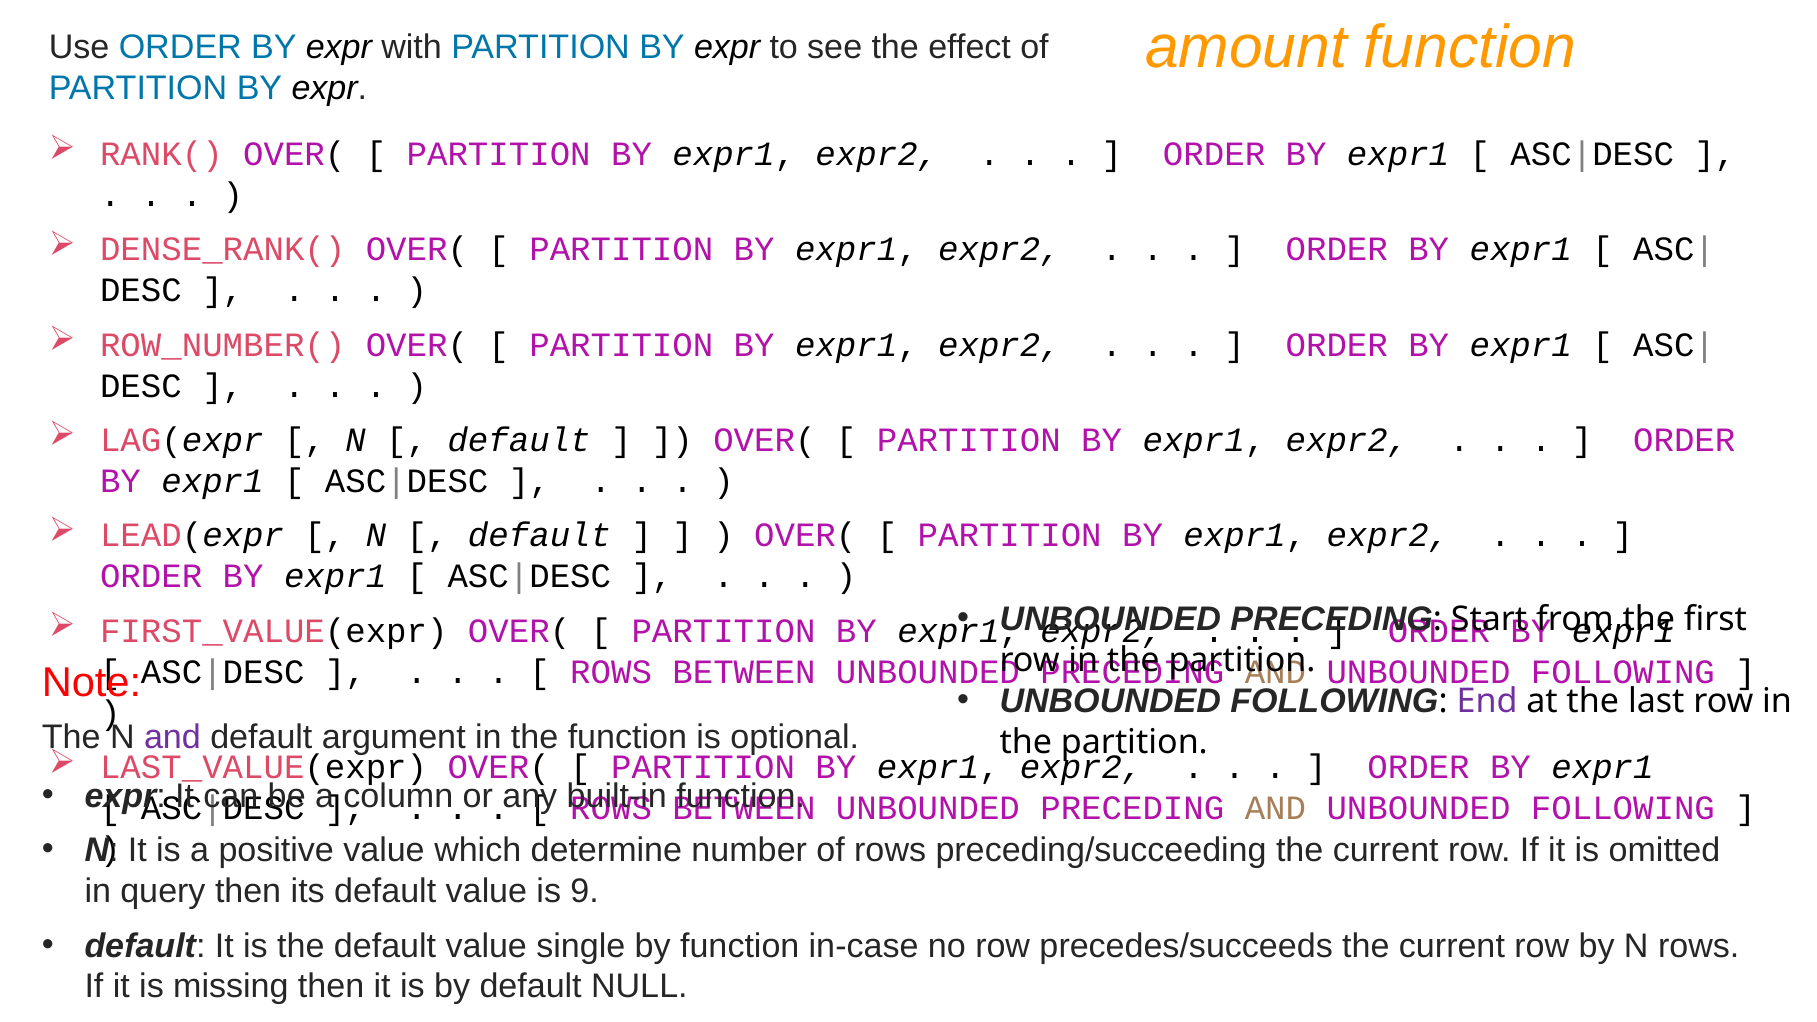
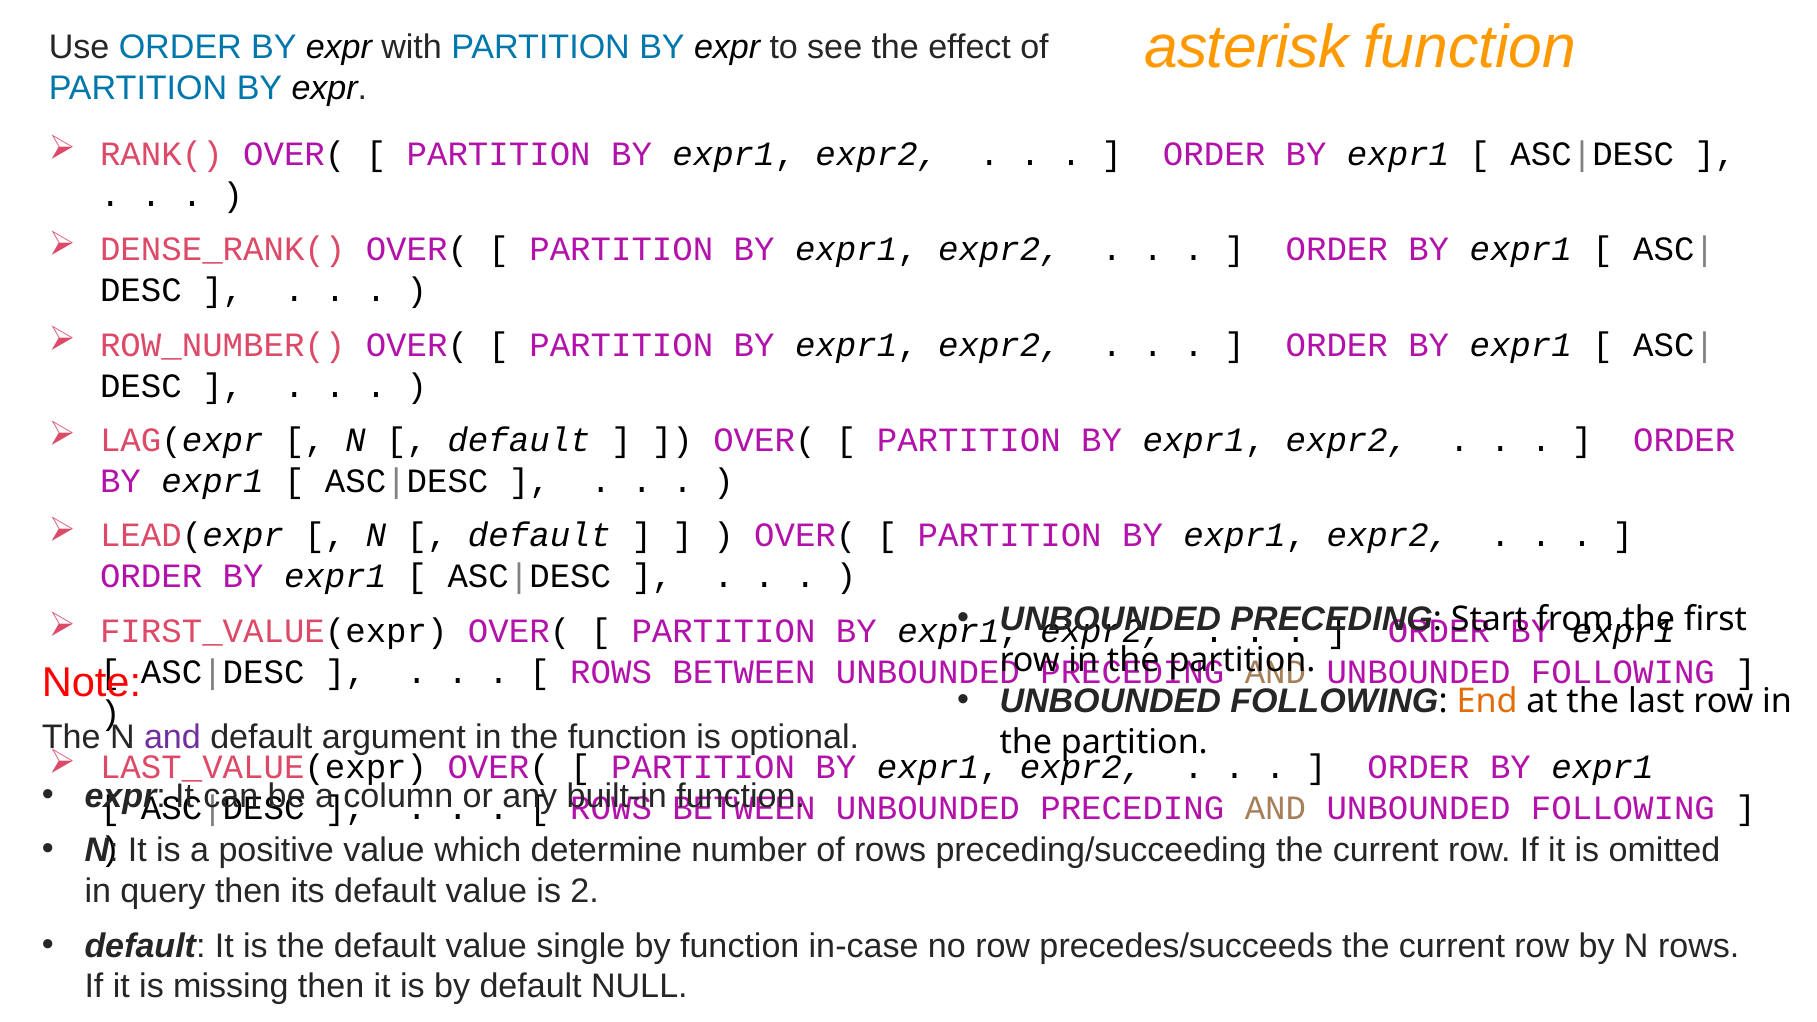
amount: amount -> asterisk (1246, 47)
End colour: purple -> orange (1487, 701)
9: 9 -> 2 (585, 891)
